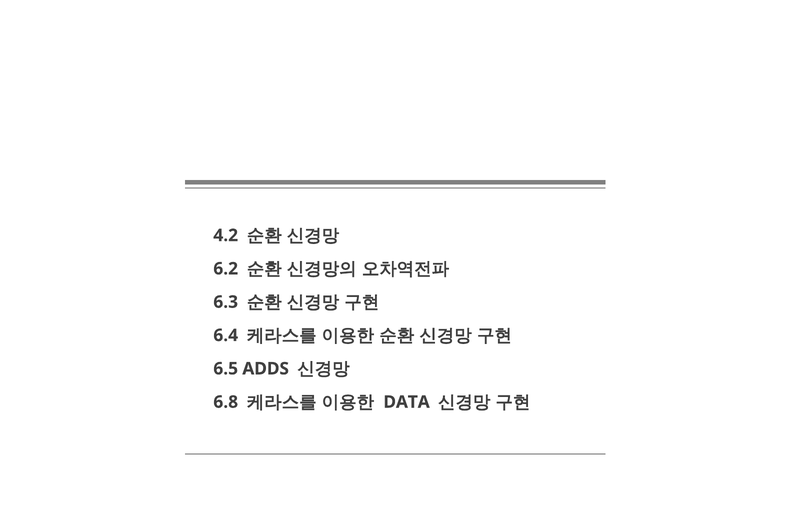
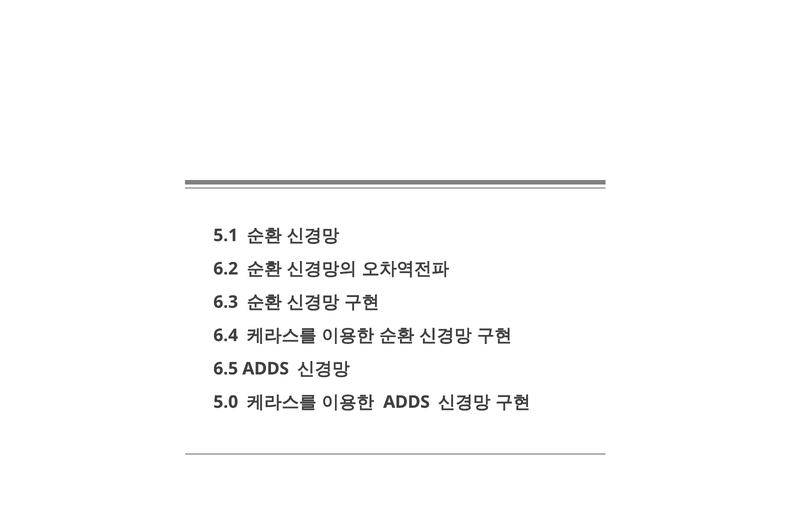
4.2: 4.2 -> 5.1 (226, 236)
6.8: 6.8 -> 5.0 (226, 402)
DATA: DATA -> ADDS (407, 402)
